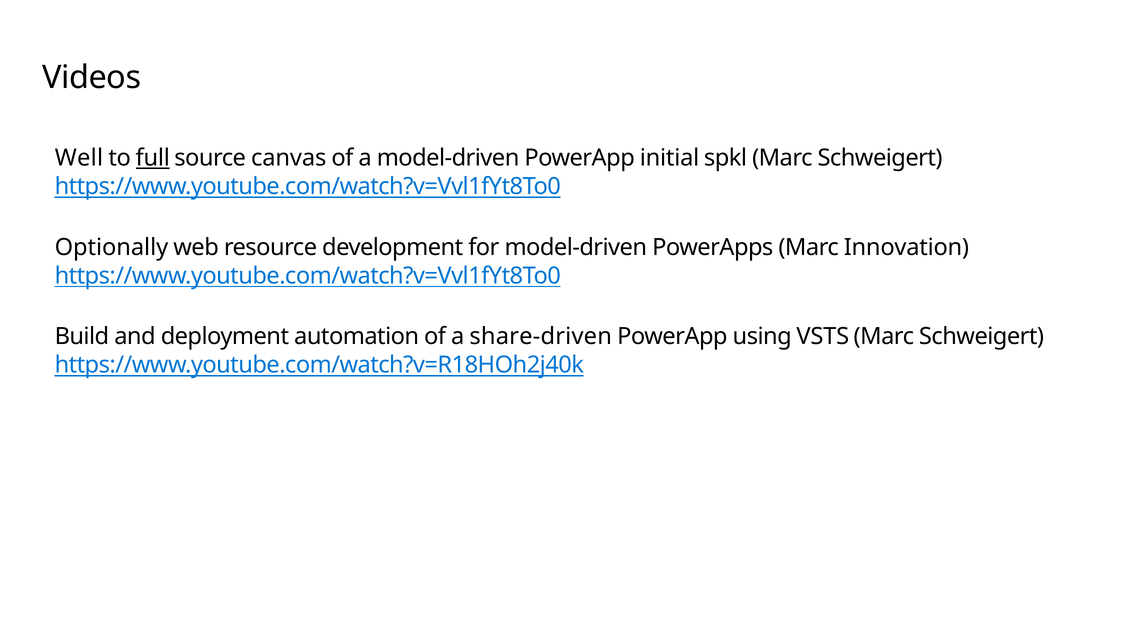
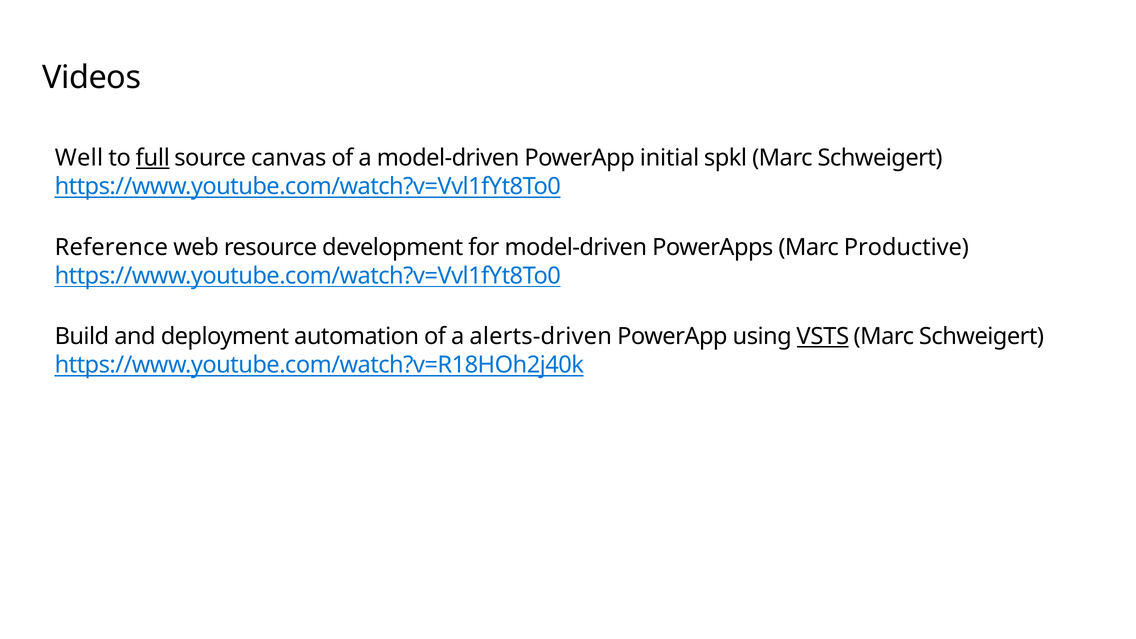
Optionally: Optionally -> Reference (111, 247)
Innovation: Innovation -> Productive (906, 247)
share-driven: share-driven -> alerts-driven (541, 337)
VSTS underline: none -> present (823, 337)
